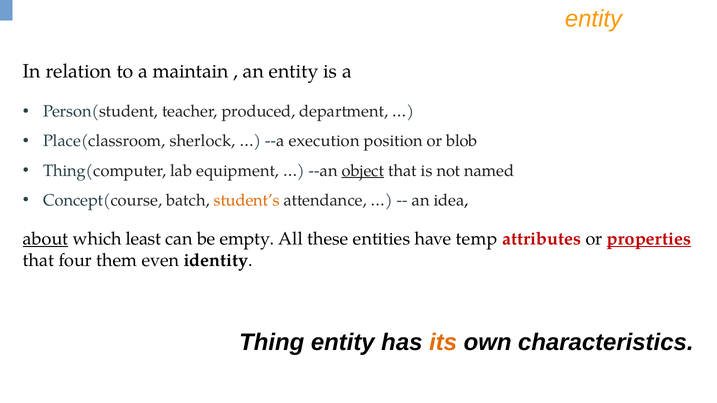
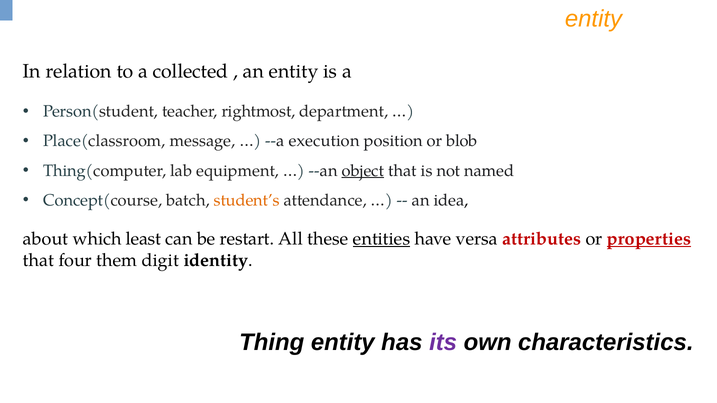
maintain: maintain -> collected (191, 72)
produced: produced -> rightmost (259, 112)
sherlock: sherlock -> message (203, 141)
about underline: present -> none (46, 239)
empty: empty -> restart (247, 239)
entities underline: none -> present (382, 239)
temp: temp -> versa (477, 239)
even: even -> digit (160, 260)
its colour: orange -> purple (443, 343)
